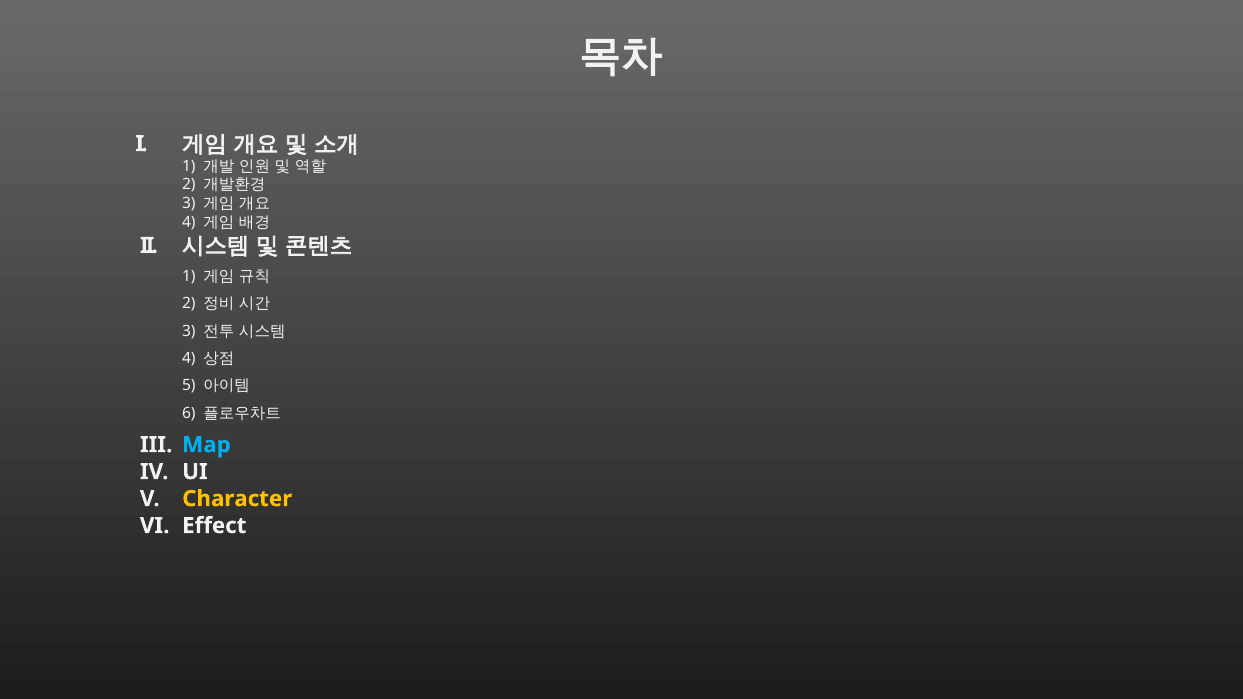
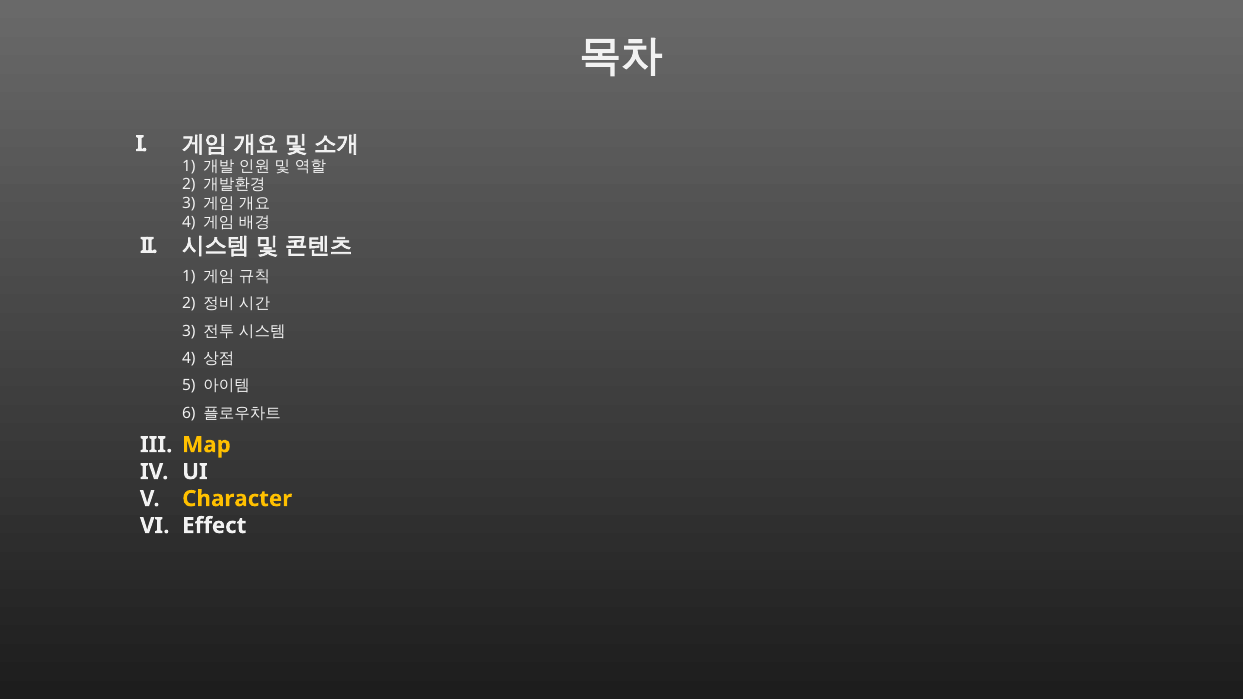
Map colour: light blue -> yellow (206, 445)
